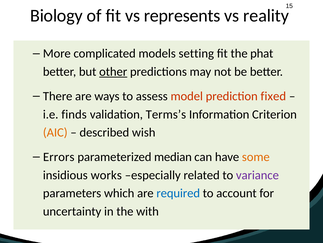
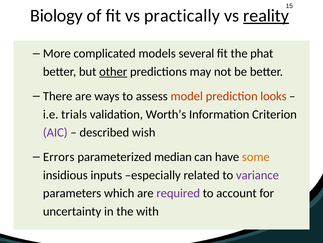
represents: represents -> practically (182, 16)
reality underline: none -> present (266, 16)
setting: setting -> several (196, 53)
fixed: fixed -> looks (273, 96)
finds: finds -> trials (74, 114)
Terms’s: Terms’s -> Worth’s (166, 114)
AIC colour: orange -> purple (55, 132)
works: works -> inputs (106, 175)
required colour: blue -> purple (178, 193)
